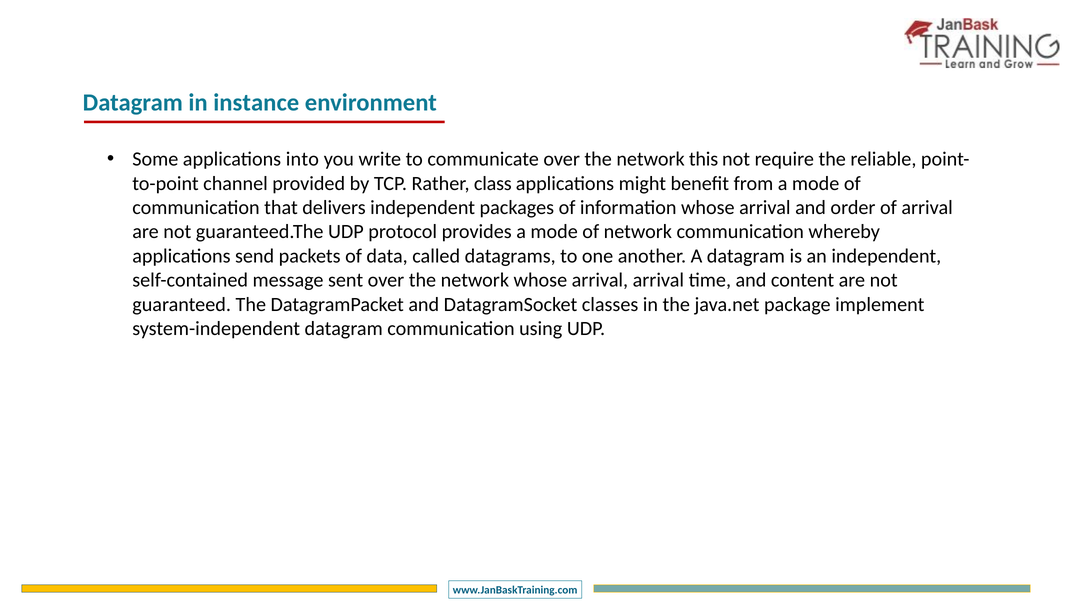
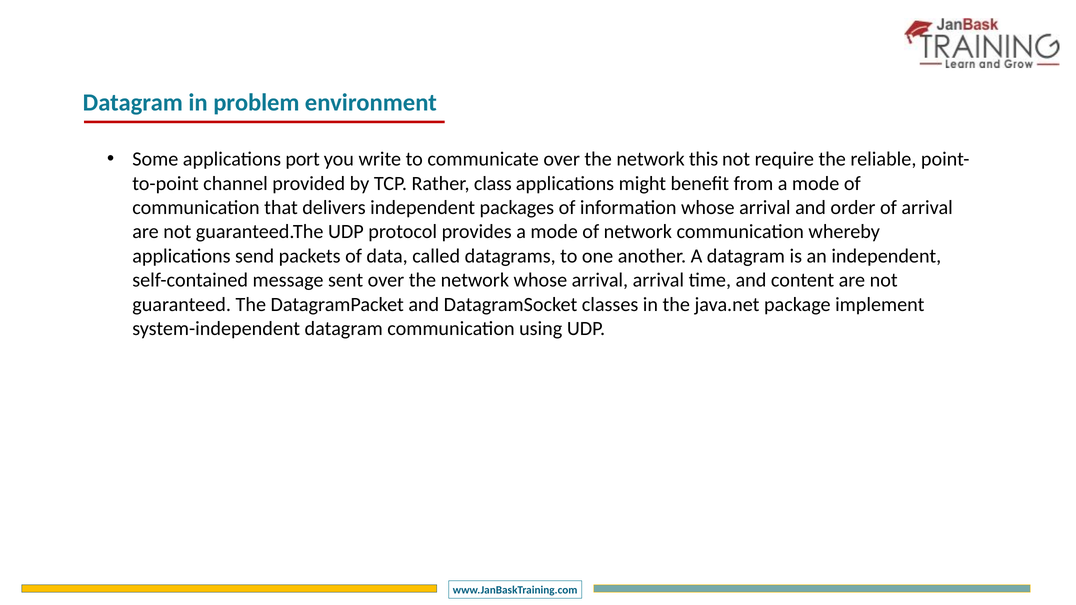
instance: instance -> problem (256, 103)
into: into -> port (303, 159)
